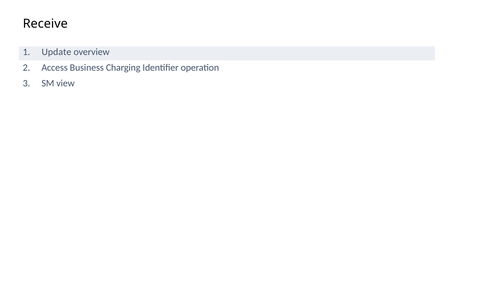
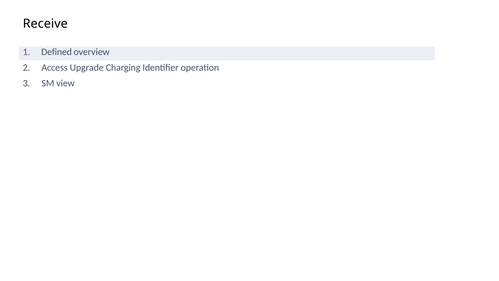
Update: Update -> Defined (57, 52)
Business: Business -> Upgrade (87, 68)
